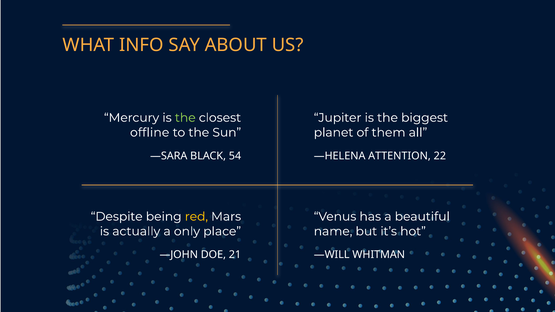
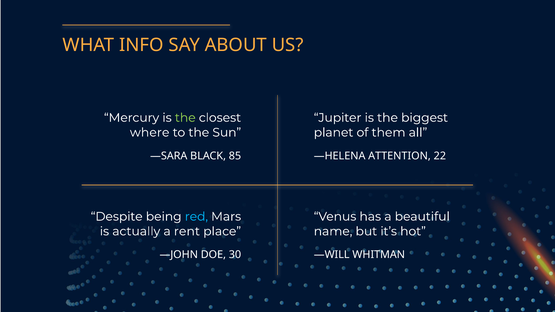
offline: offline -> where (150, 133)
54: 54 -> 85 (235, 156)
red colour: yellow -> light blue (196, 217)
only: only -> rent (187, 231)
21: 21 -> 30 (235, 255)
